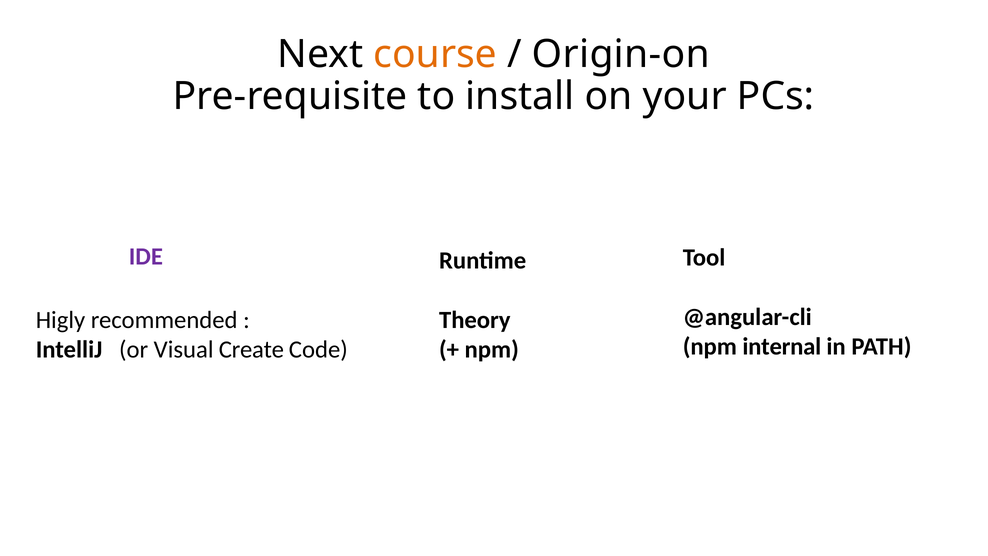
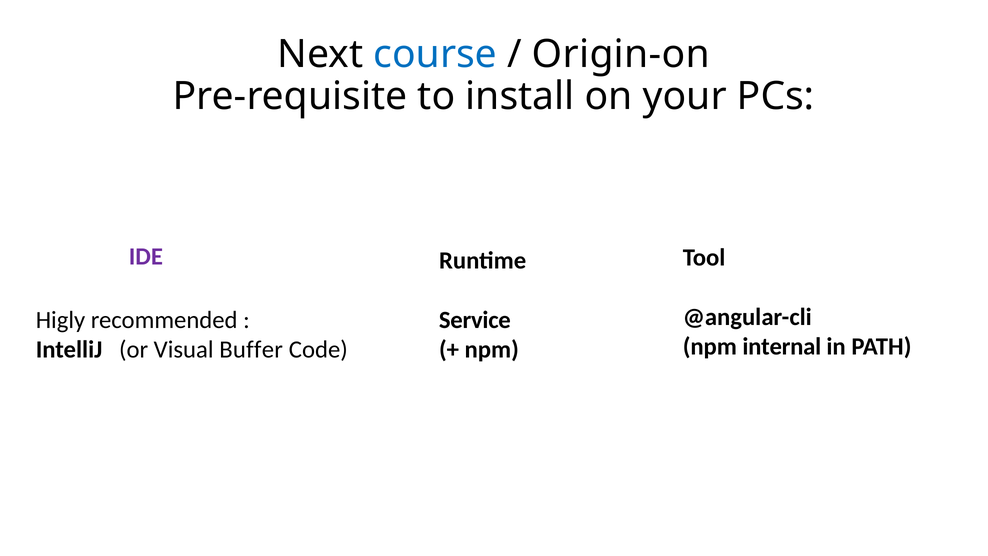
course colour: orange -> blue (435, 54)
Theory: Theory -> Service (475, 320)
Create: Create -> Buffer (251, 350)
